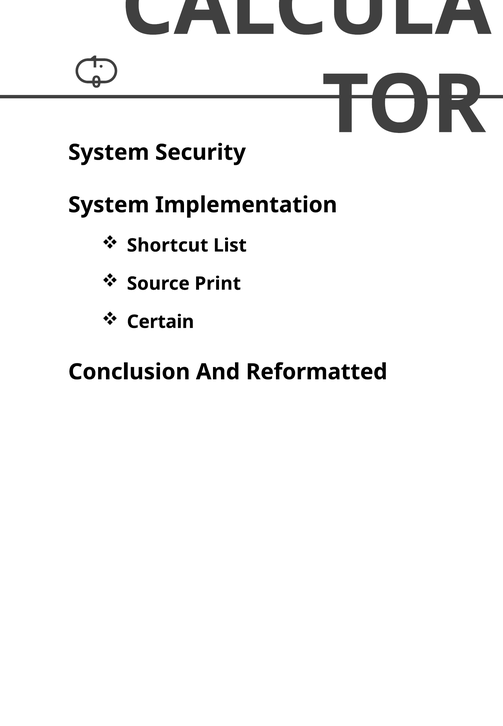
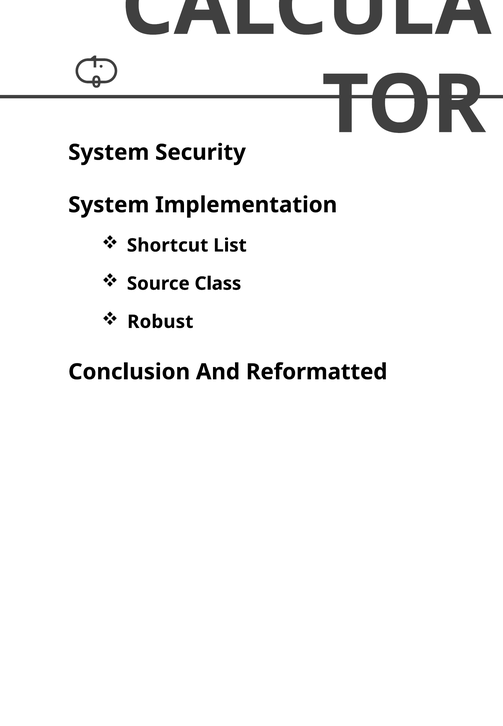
Print: Print -> Class (218, 284)
Certain: Certain -> Robust (160, 322)
